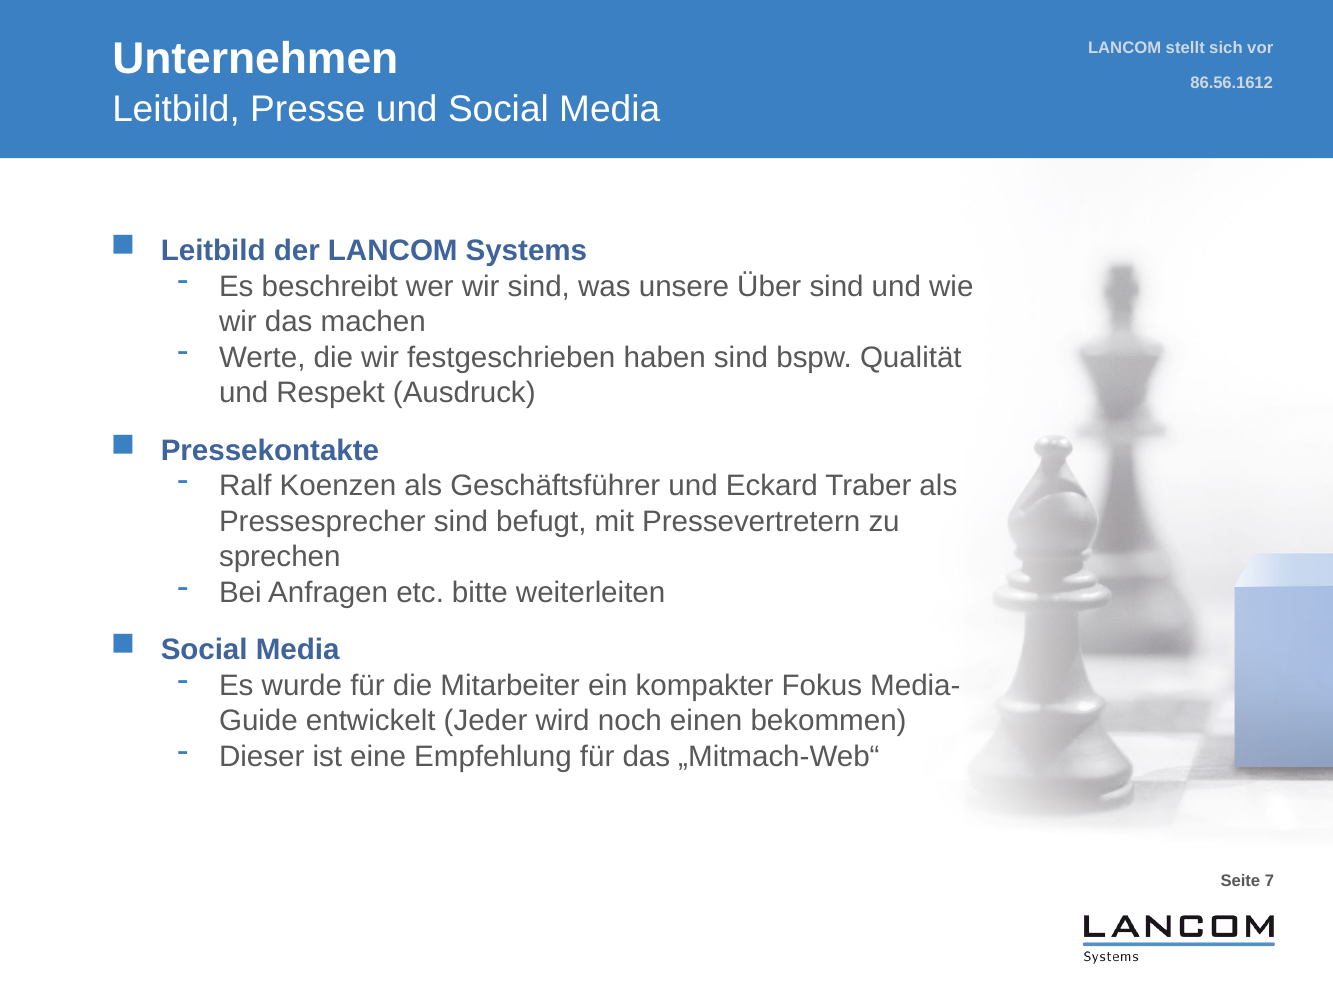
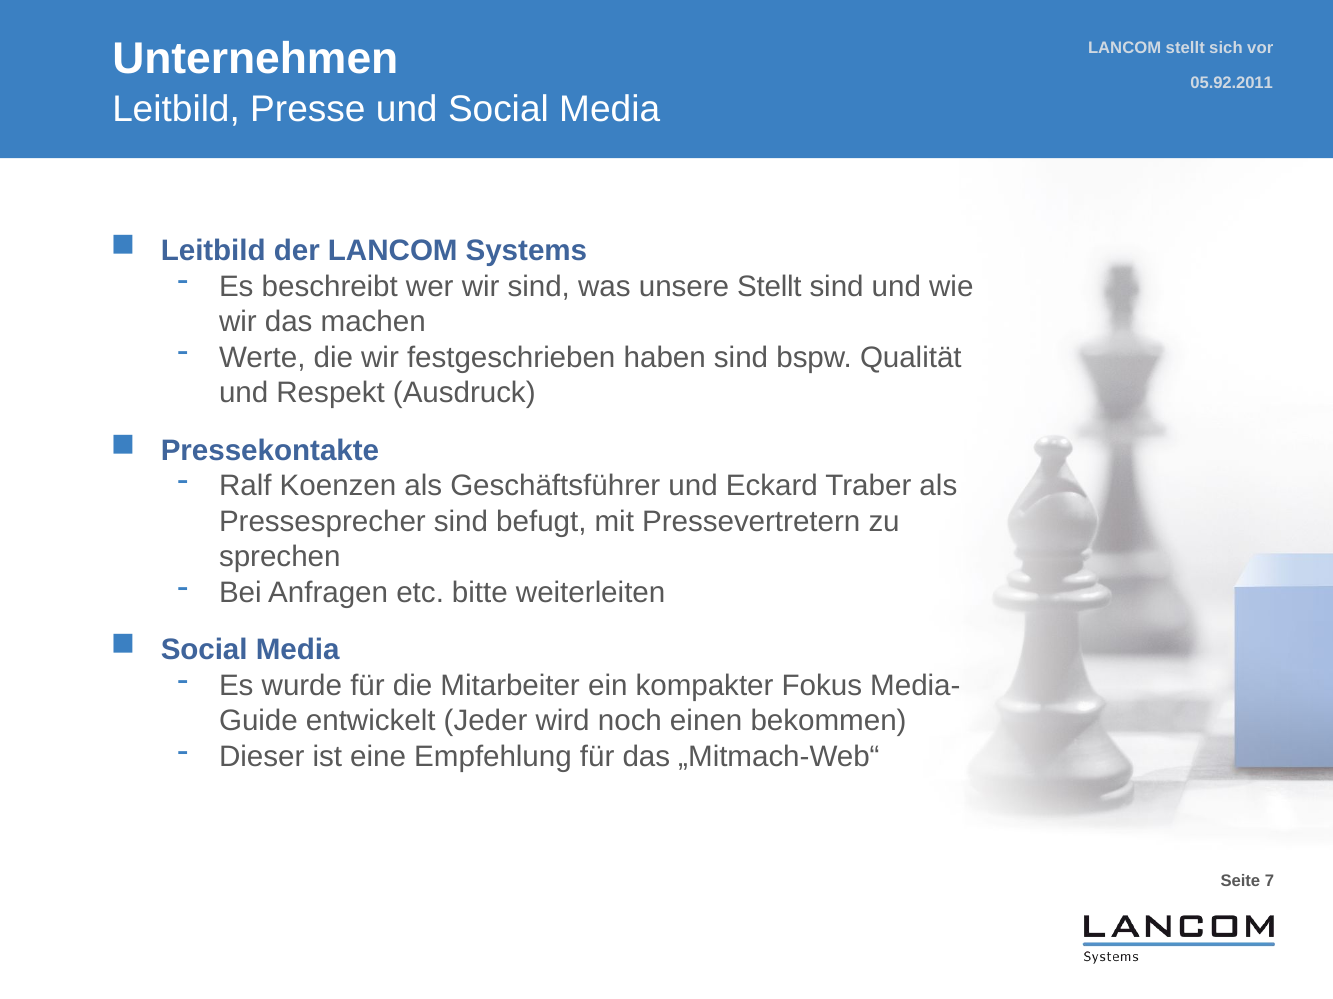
86.56.1612: 86.56.1612 -> 05.92.2011 (1232, 83)
unsere Über: Über -> Stellt (769, 287)
